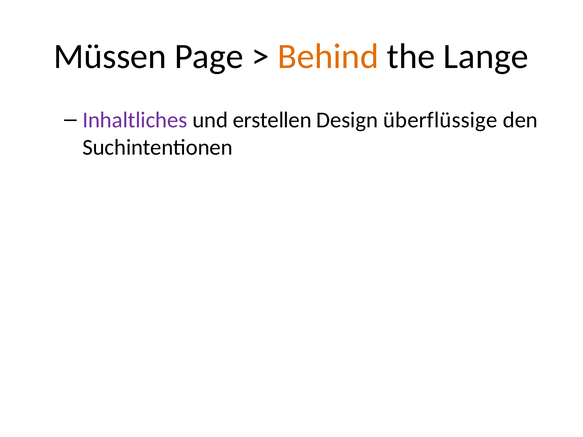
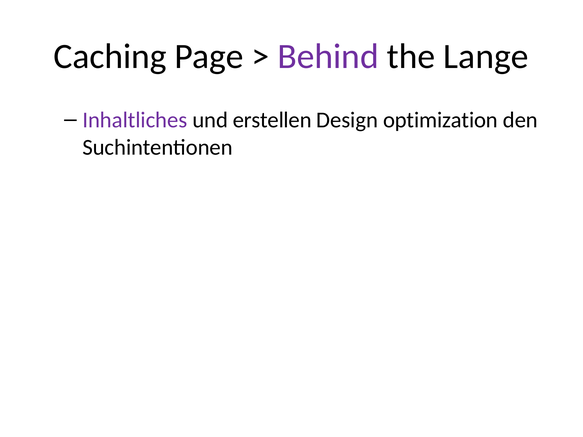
Müssen: Müssen -> Caching (110, 56)
Behind colour: orange -> purple (328, 56)
überflüssige: überflüssige -> optimization (440, 120)
